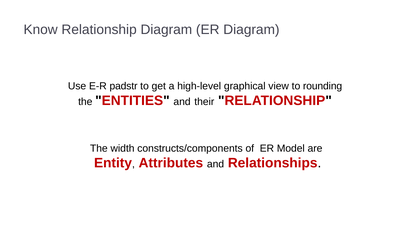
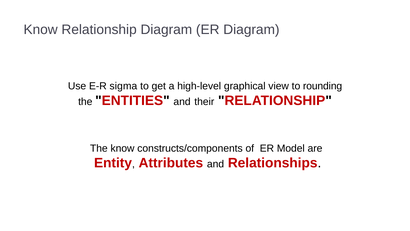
padstr: padstr -> sigma (123, 86)
The width: width -> know (123, 148)
